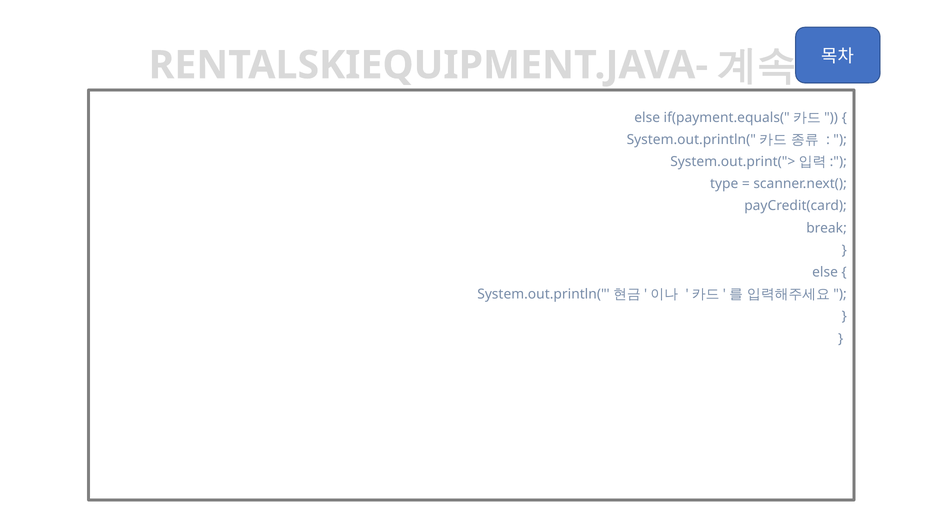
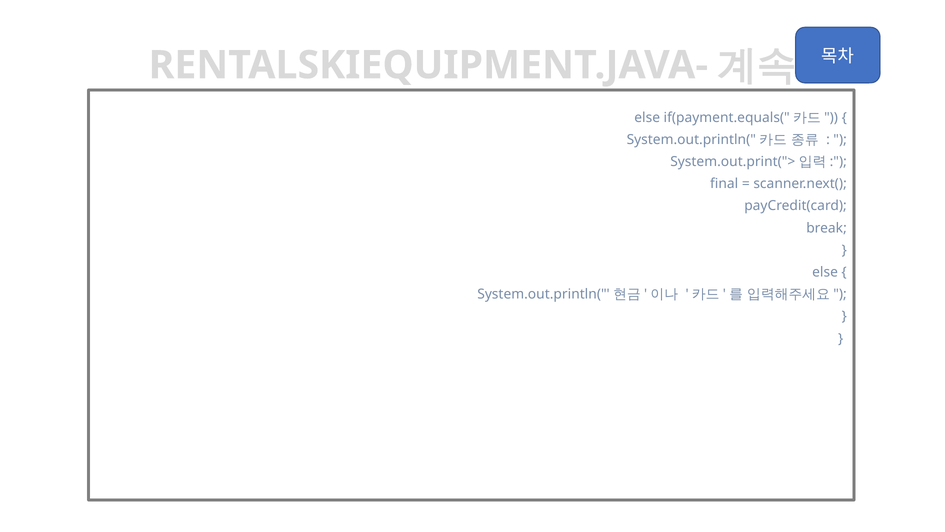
type: type -> final (724, 184)
